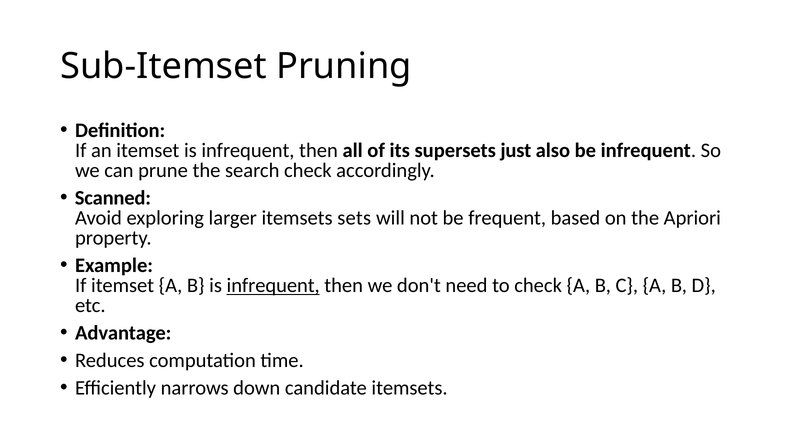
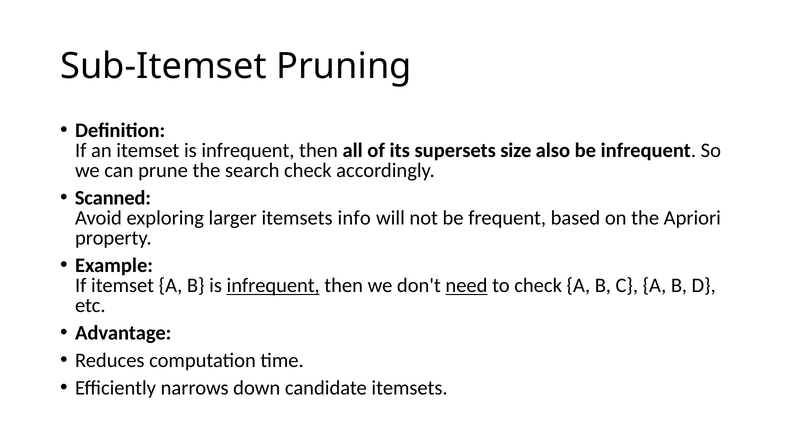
just: just -> size (516, 150)
sets: sets -> info (354, 218)
need underline: none -> present (466, 285)
